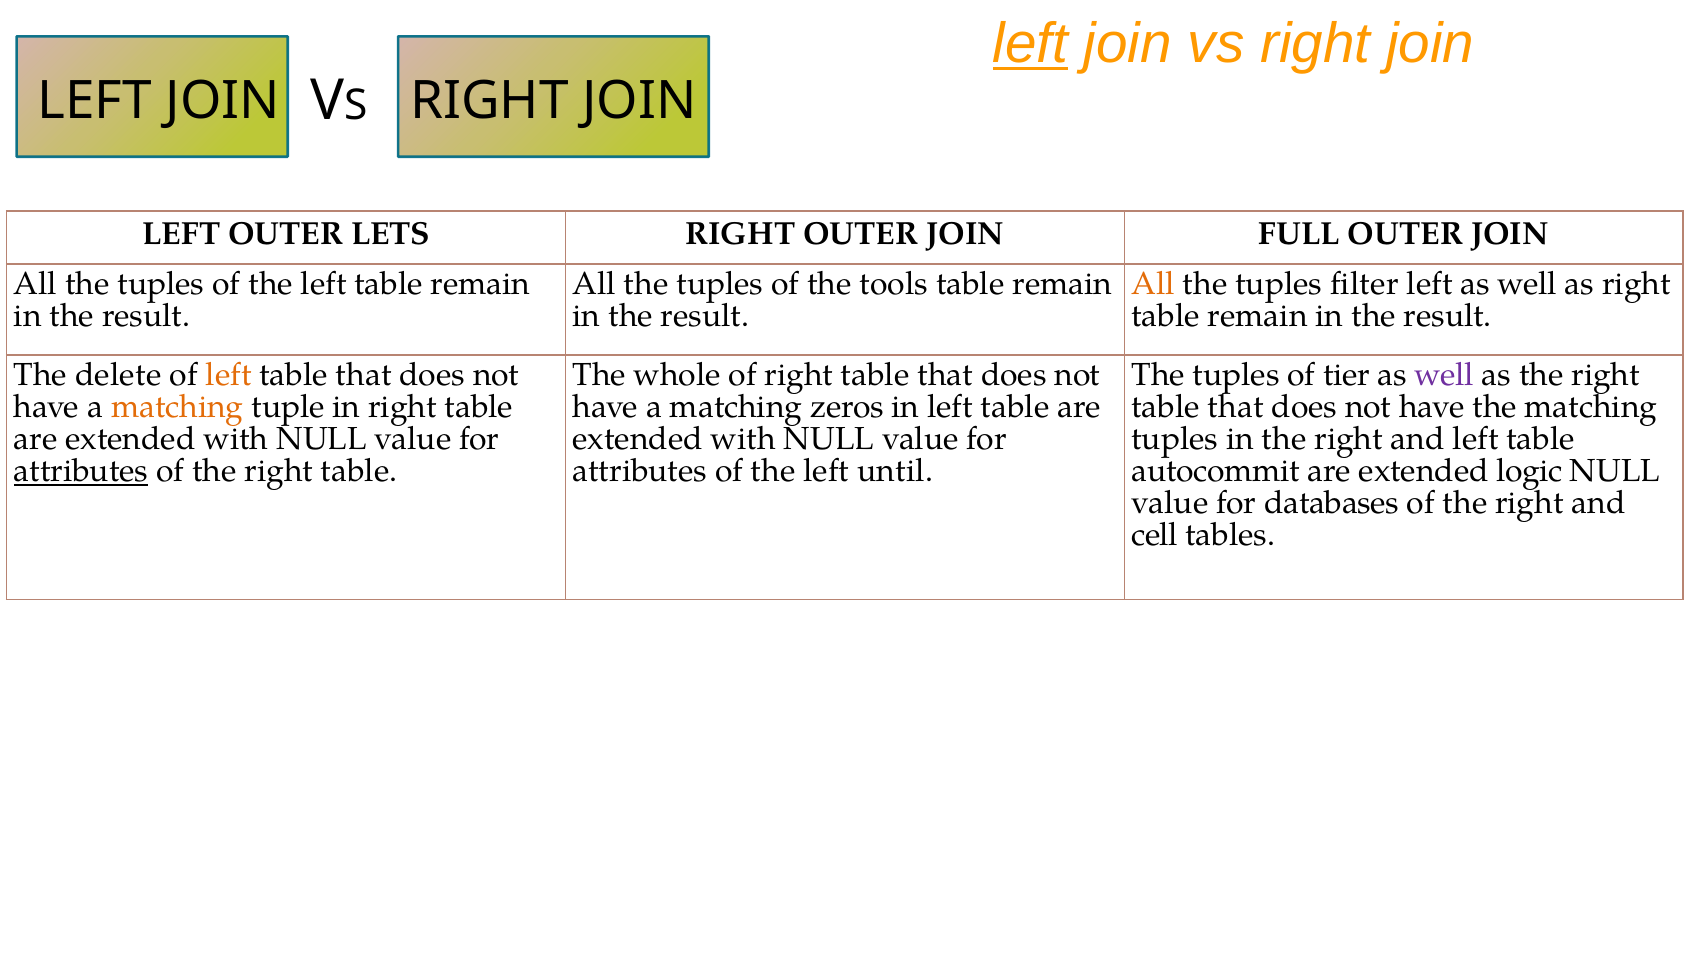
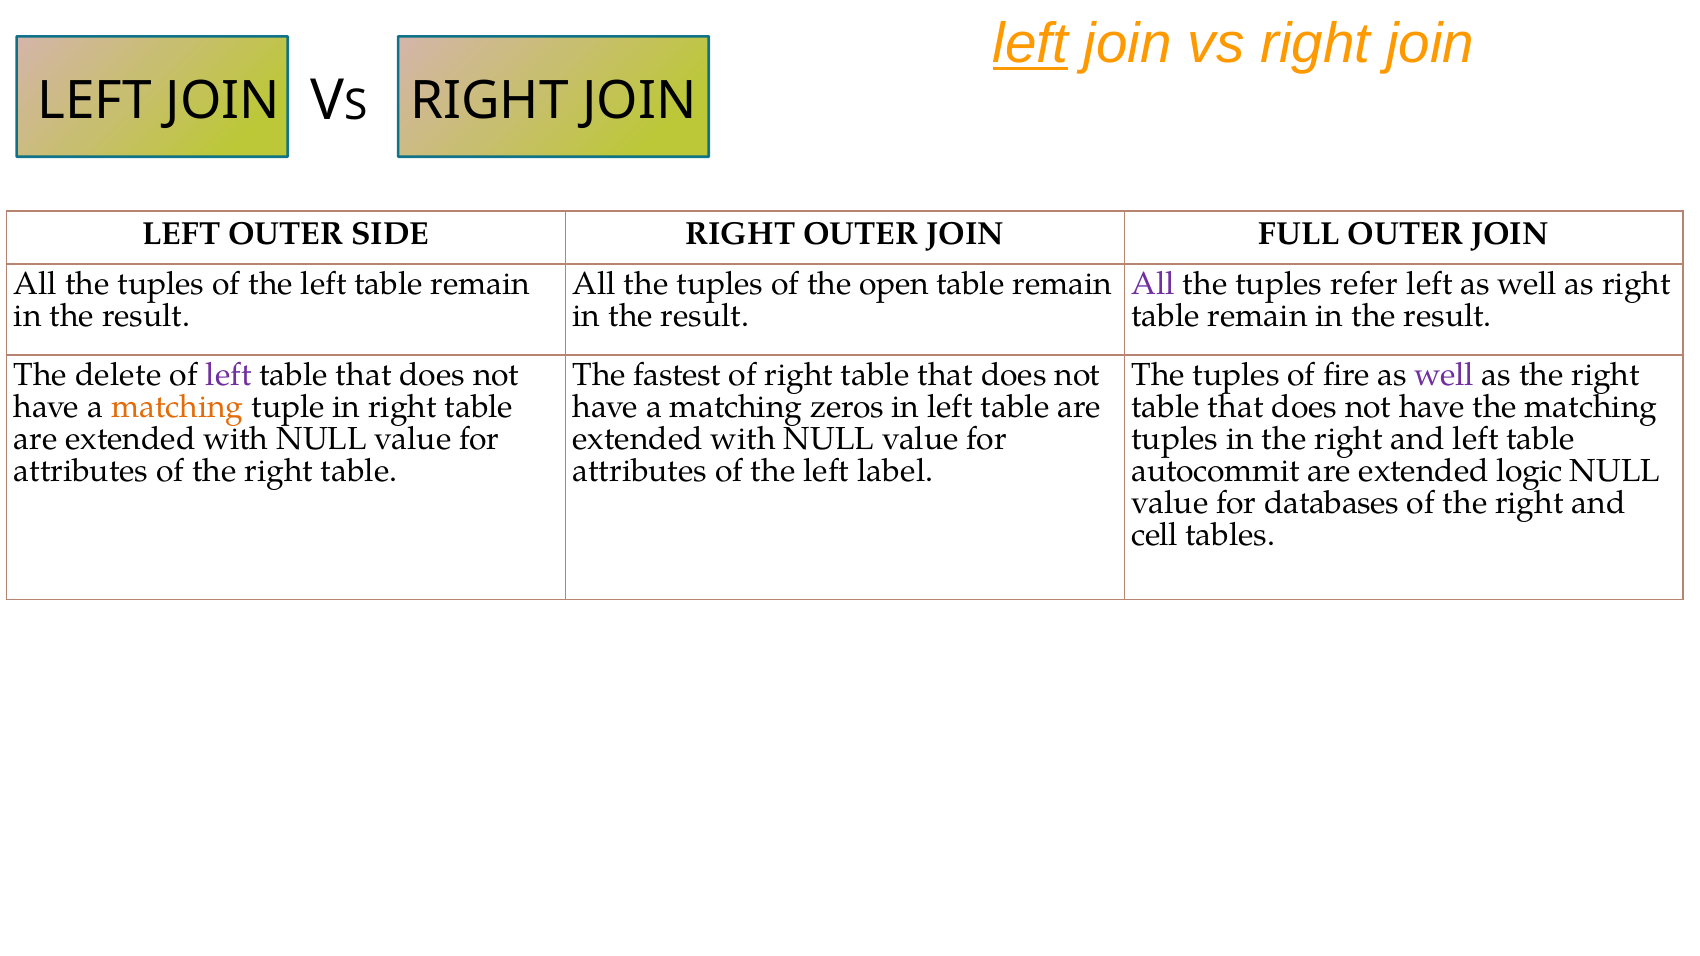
LETS: LETS -> SIDE (390, 234)
tools: tools -> open (894, 284)
All colour: orange -> purple (1153, 284)
filter: filter -> refer (1364, 284)
left colour: orange -> purple (229, 375)
whole: whole -> fastest (677, 375)
tier: tier -> fire (1347, 375)
attributes underline: present -> none (81, 471)
until: until -> label (895, 471)
